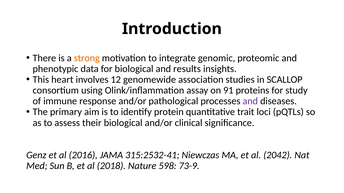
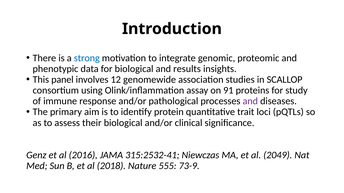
strong colour: orange -> blue (87, 58)
heart: heart -> panel (62, 80)
2042: 2042 -> 2049 (278, 155)
598: 598 -> 555 (168, 166)
